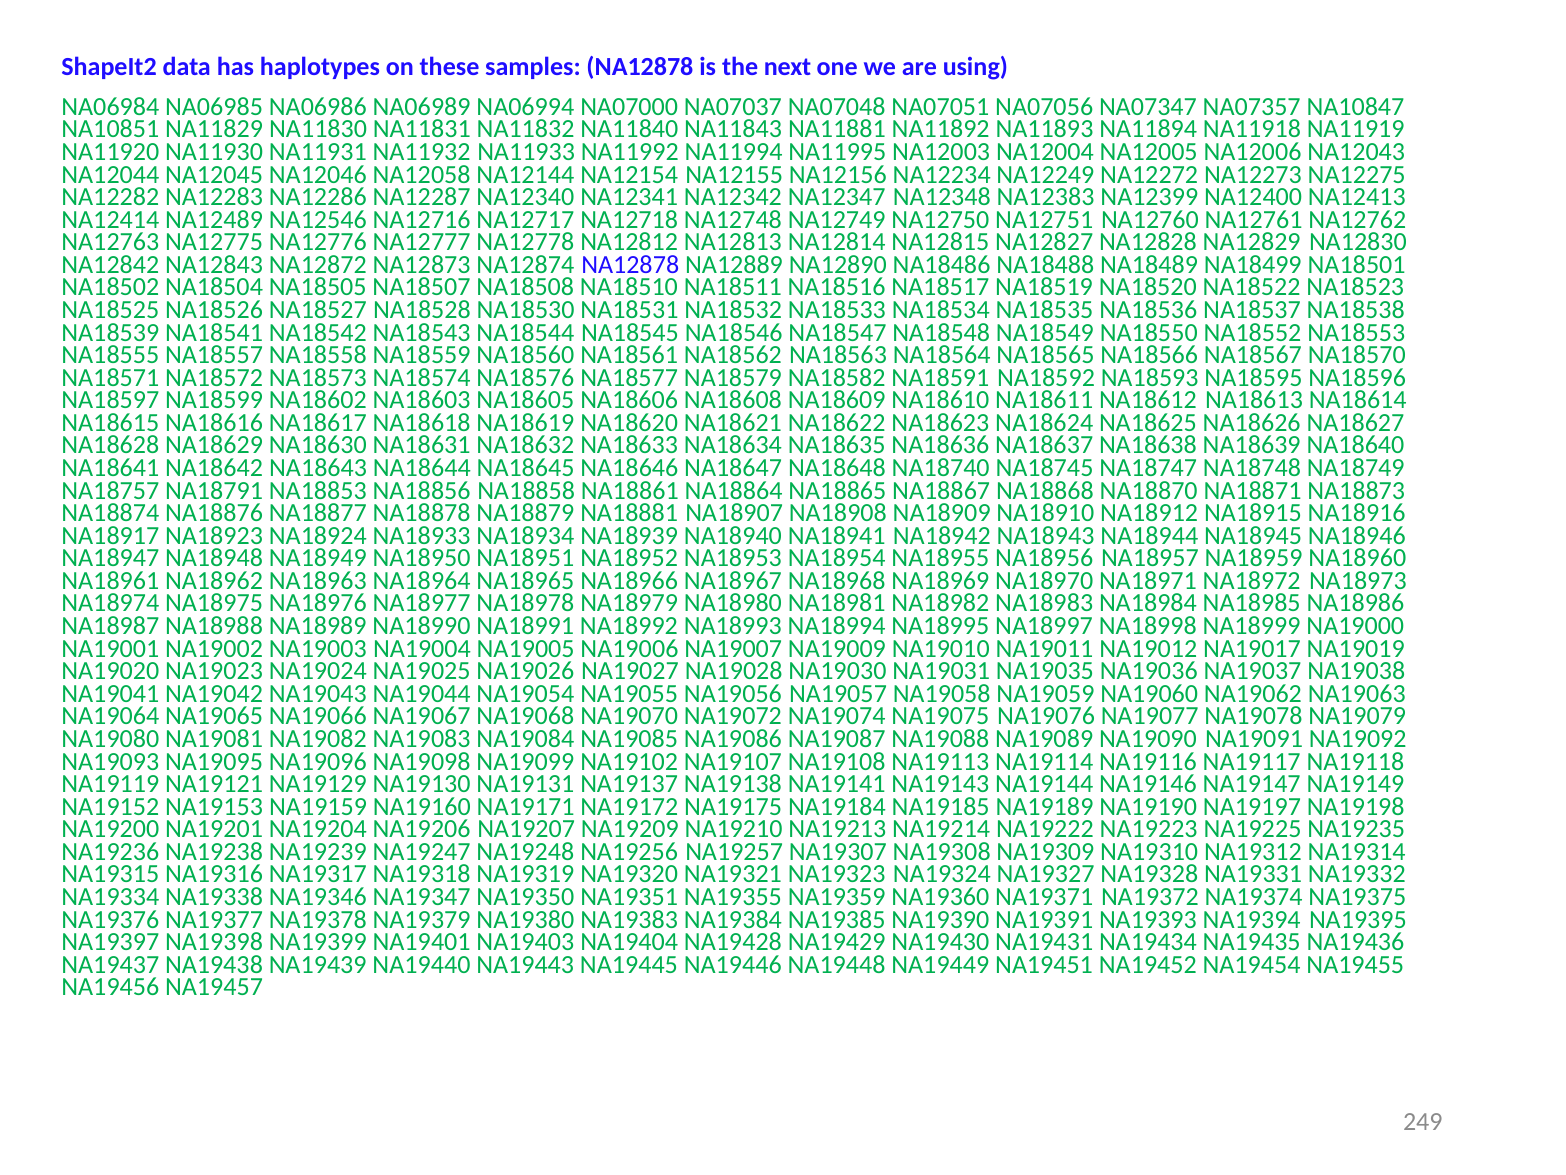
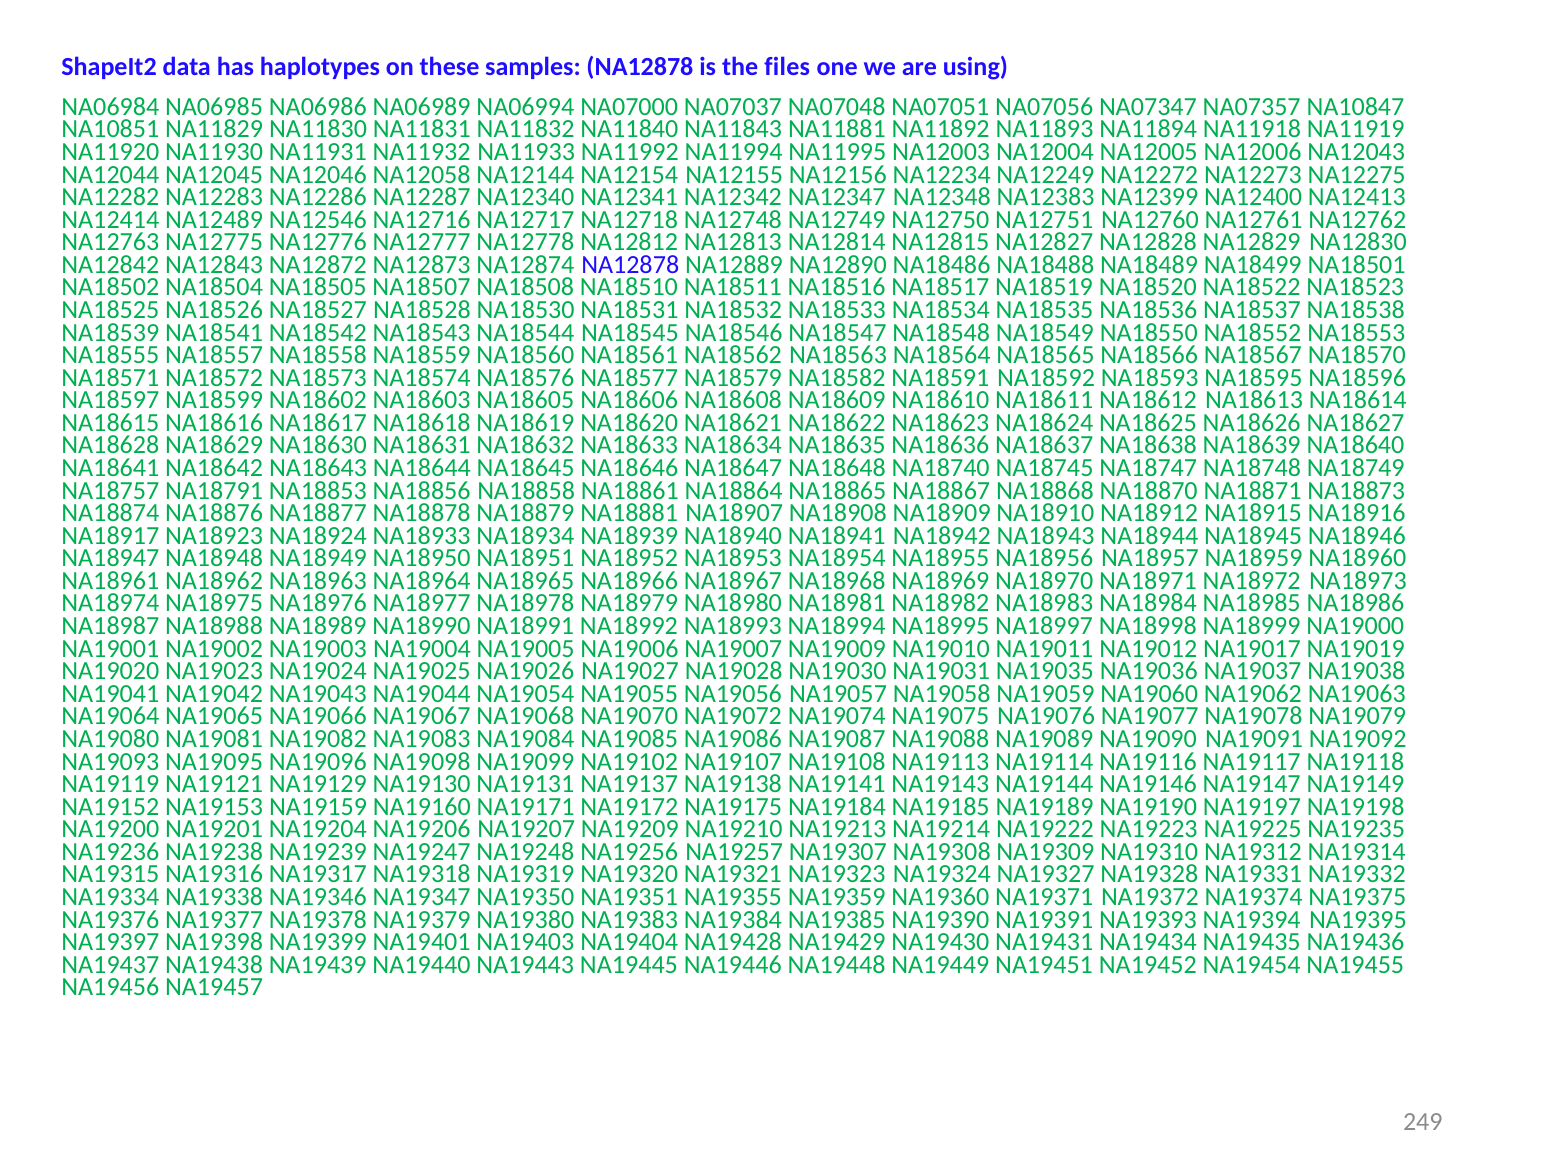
next: next -> files (787, 67)
